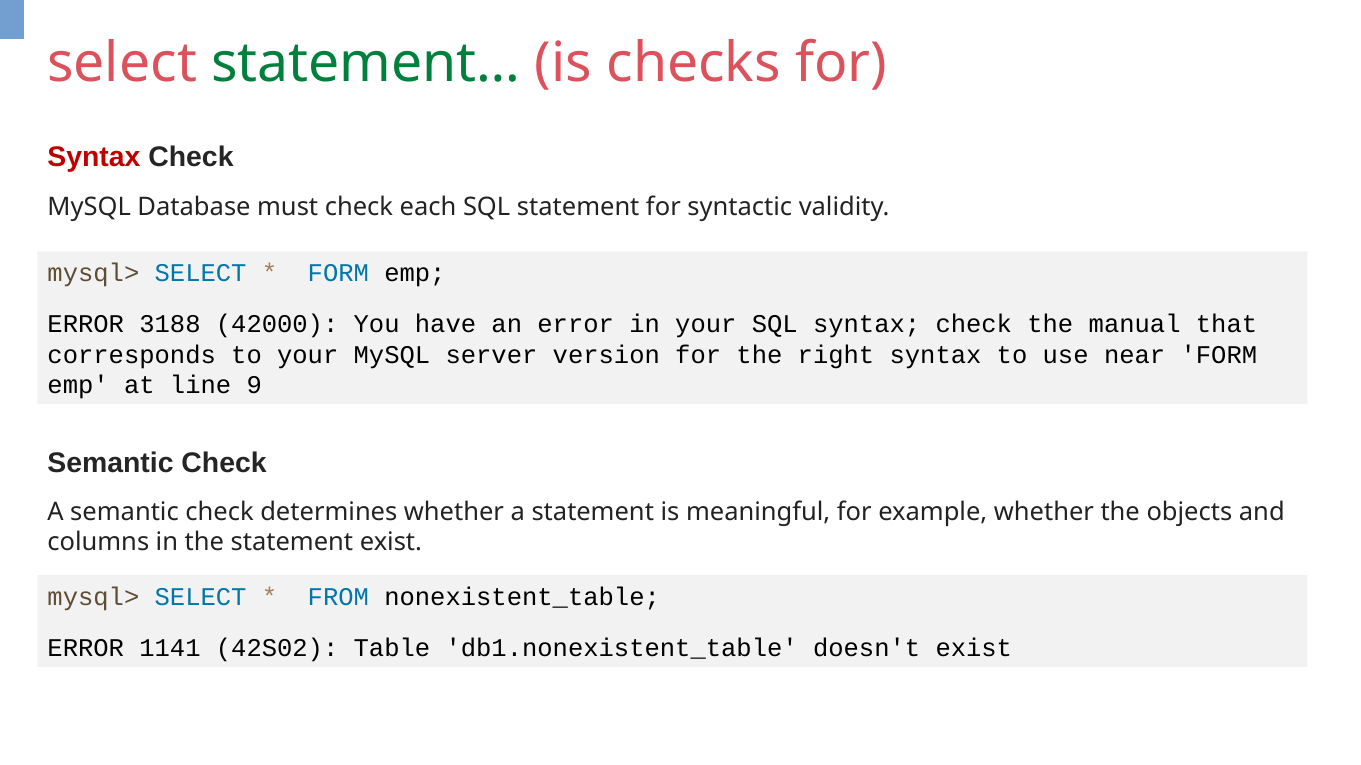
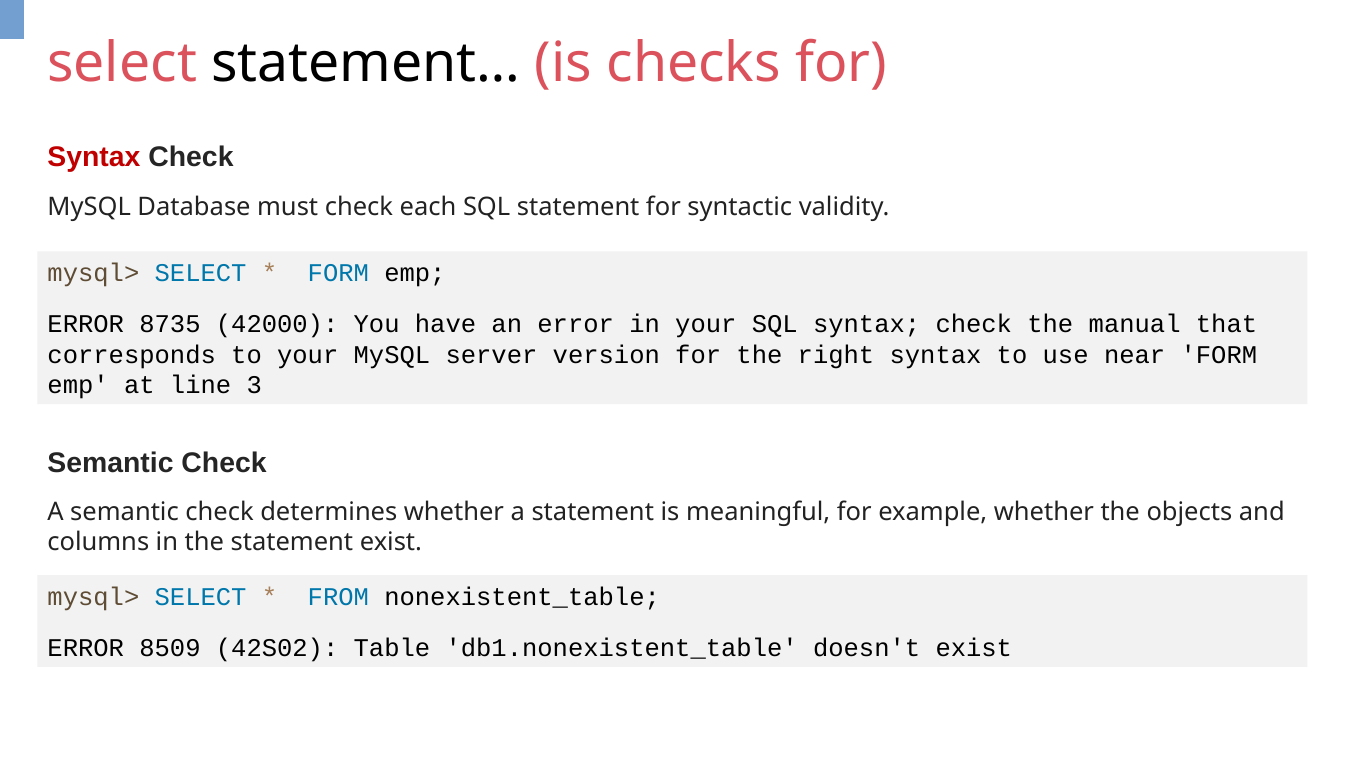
statement… colour: green -> black (366, 63)
3188: 3188 -> 8735 (170, 325)
9: 9 -> 3 (254, 386)
1141: 1141 -> 8509 (170, 649)
